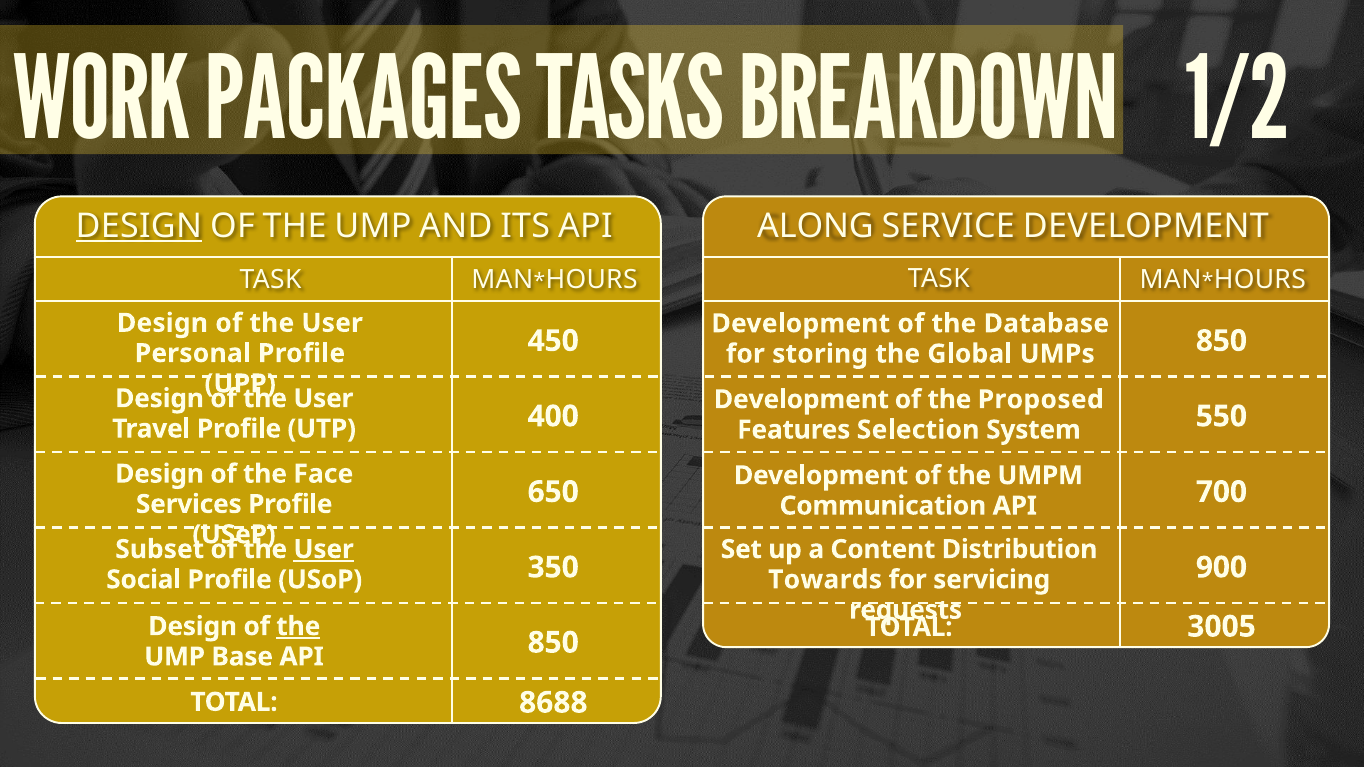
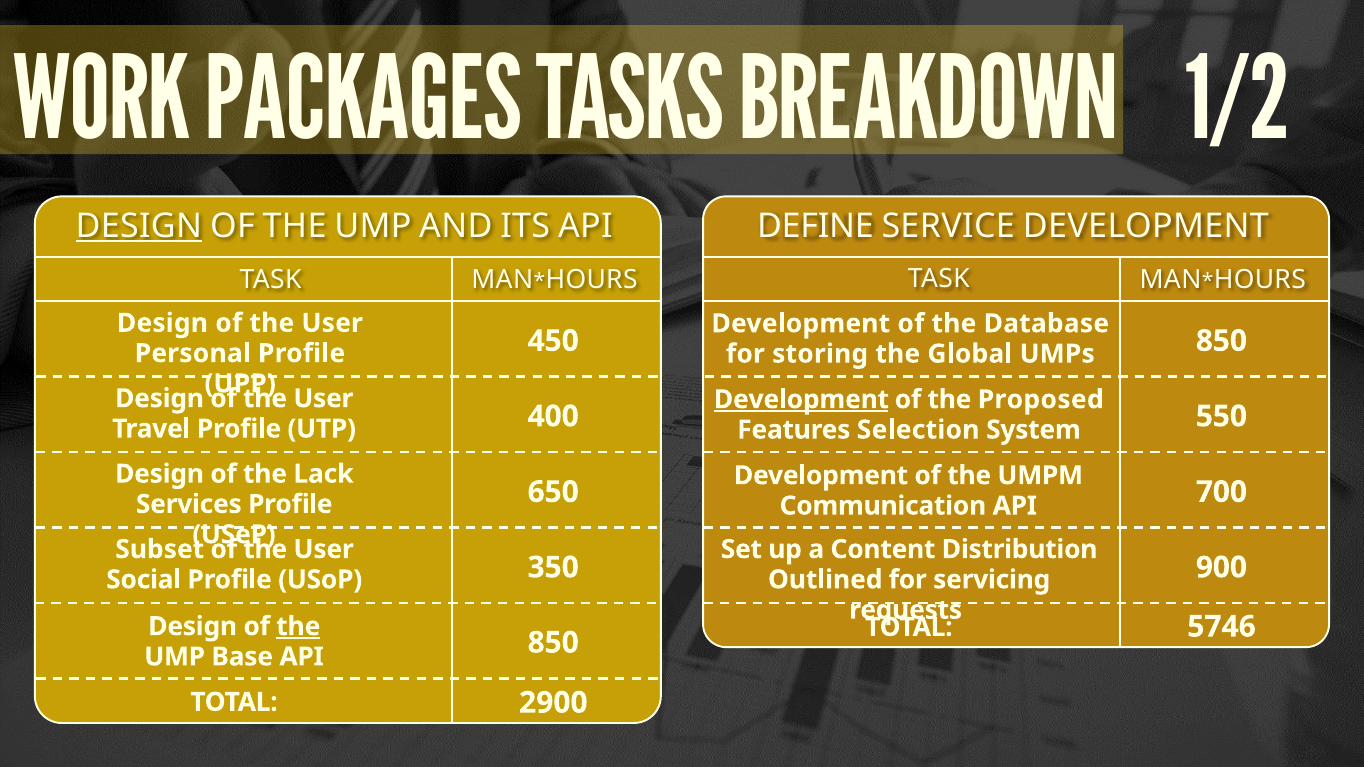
ALONG: ALONG -> DEFINE (815, 226)
Development underline: none -> present (801, 400)
Face: Face -> Lack (323, 474)
User underline: present -> none (324, 549)
Towards: Towards -> Outlined (825, 580)
3005: 3005 -> 5746 (1222, 627)
8688: 8688 -> 2900 (553, 703)
